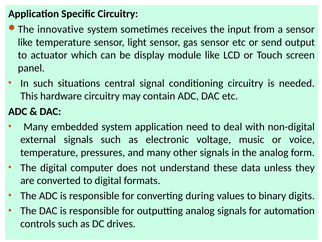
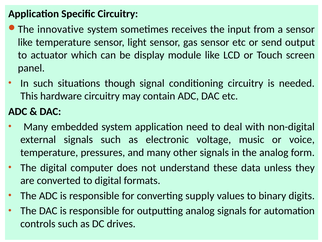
central: central -> though (120, 83)
during: during -> supply (200, 195)
